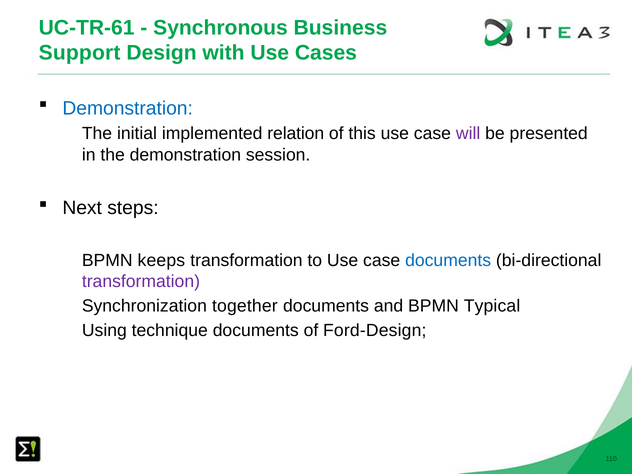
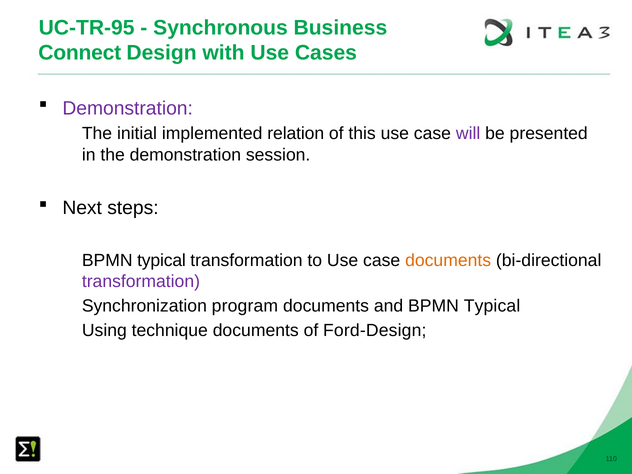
UC-TR-61: UC-TR-61 -> UC-TR-95 (87, 28)
Support: Support -> Connect (80, 53)
Demonstration colour: blue -> purple (128, 108)
keeps: keeps -> typical (162, 260)
documents colour: blue -> orange (448, 260)
together: together -> program (245, 306)
